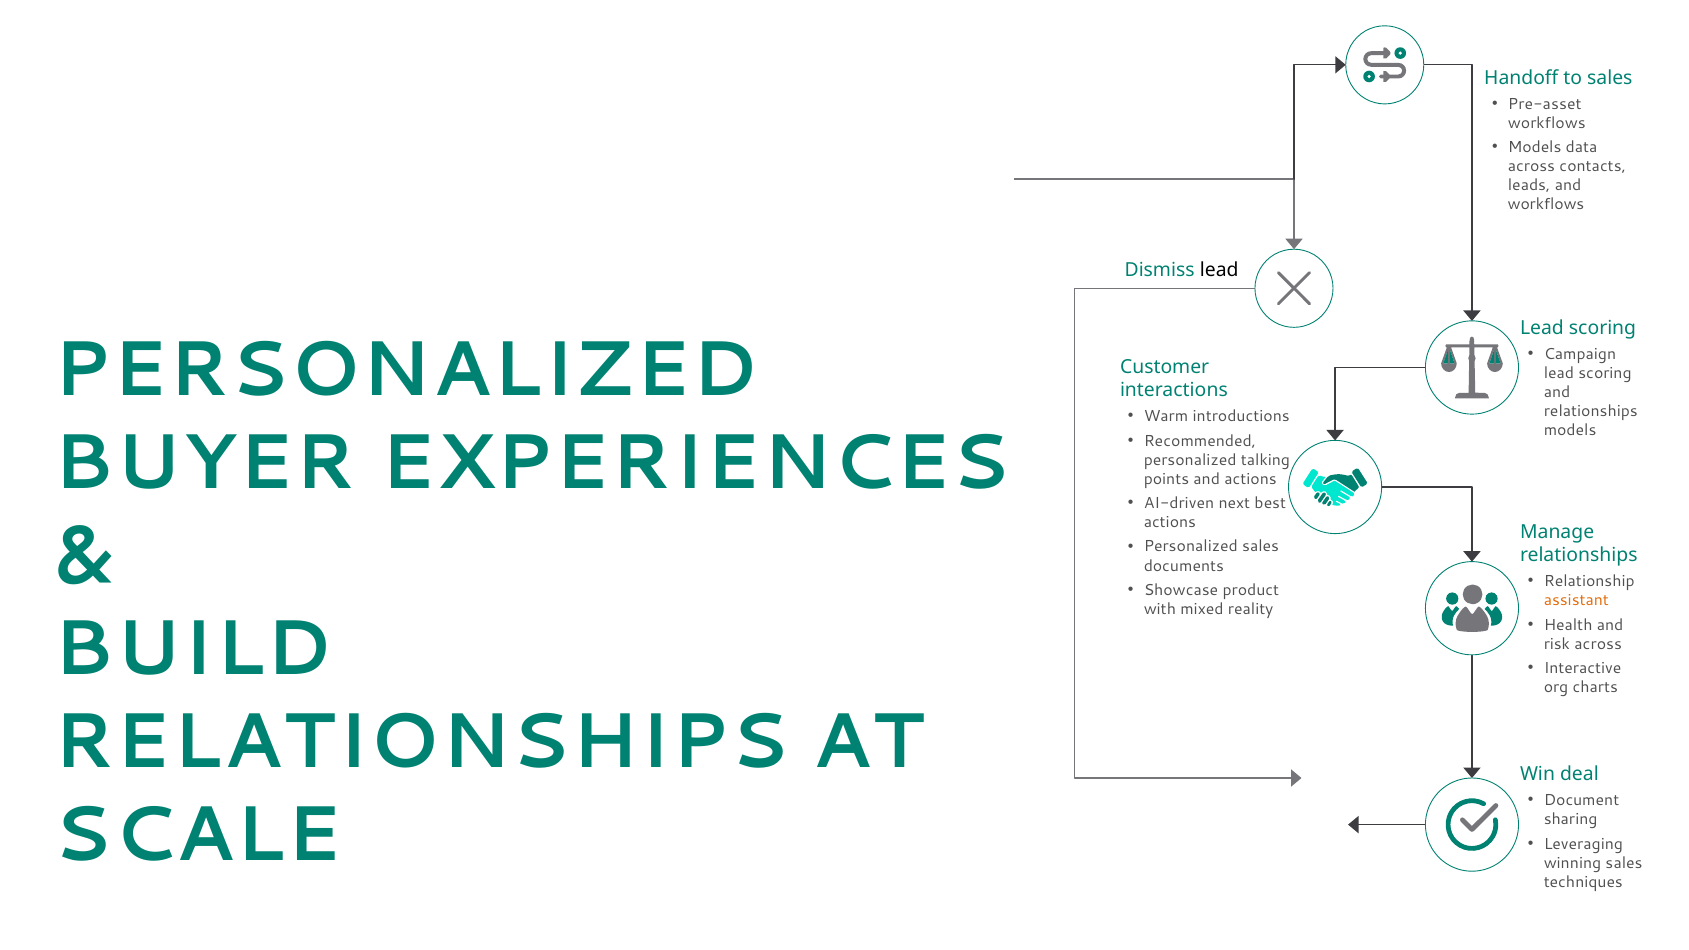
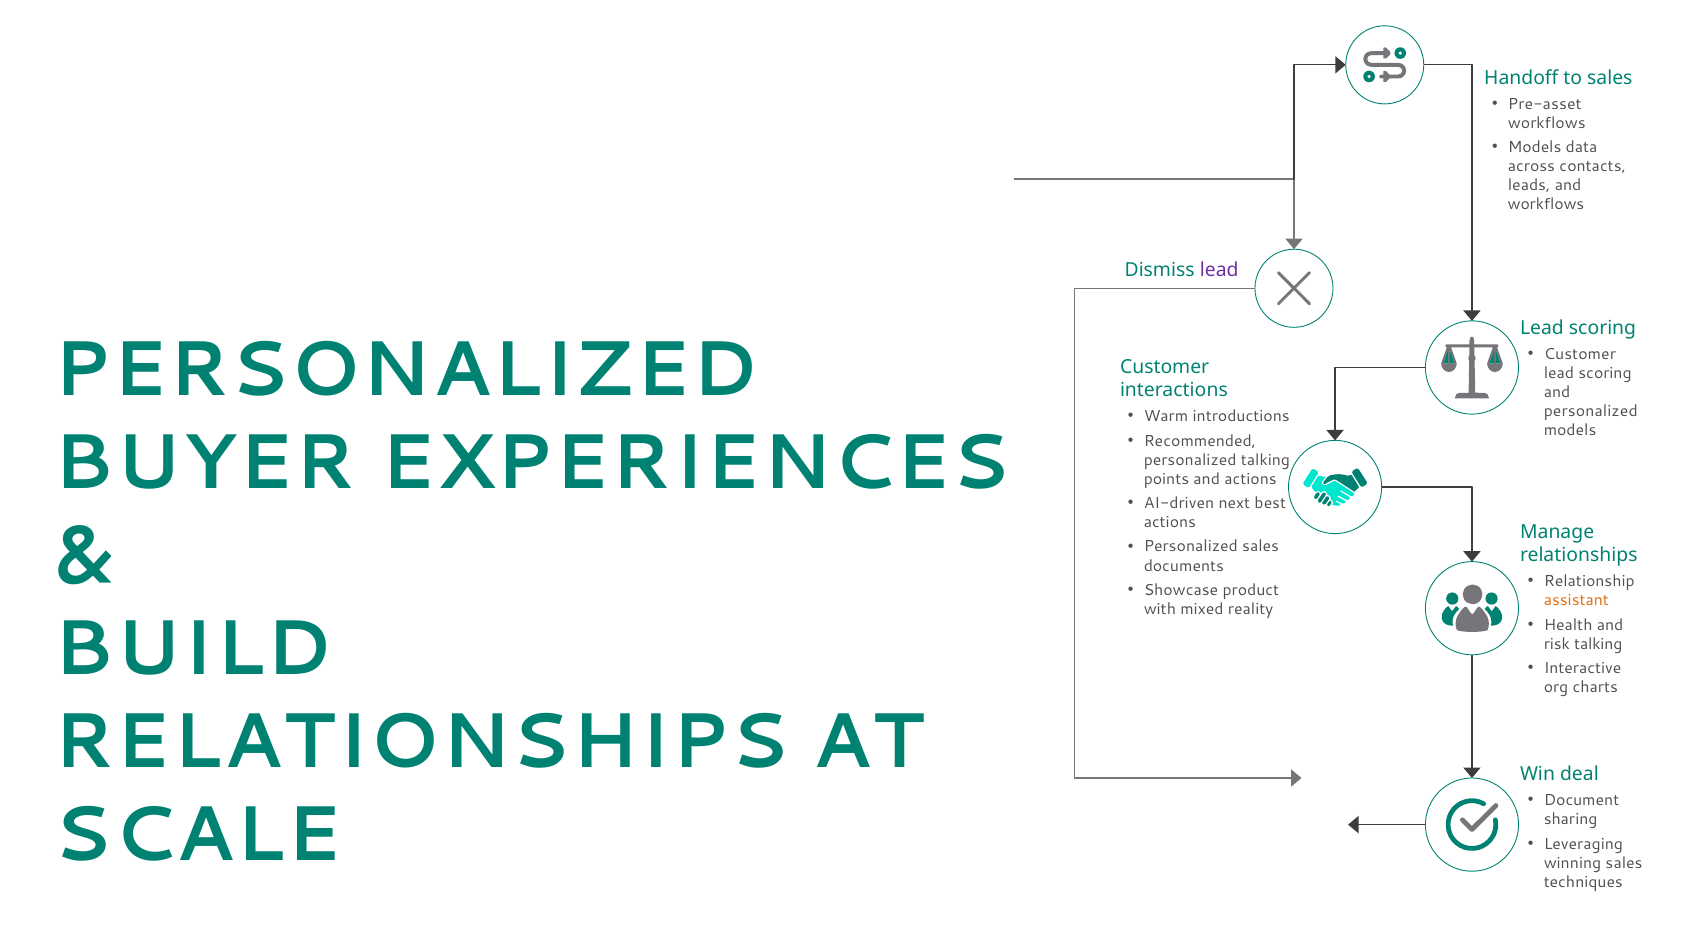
lead colour: black -> purple (1219, 270)
Campaign: Campaign -> Customer (1580, 354)
relationships: relationships -> personalized (1591, 411)
risk across: across -> talking (1598, 644)
